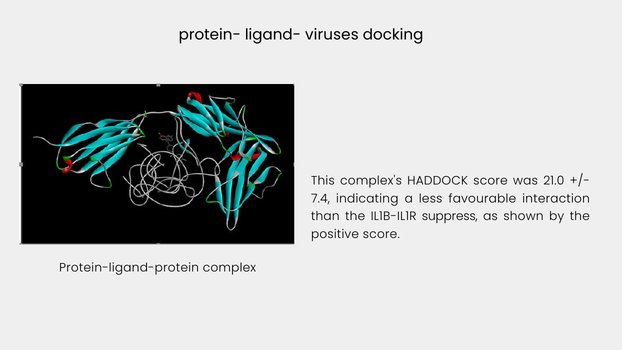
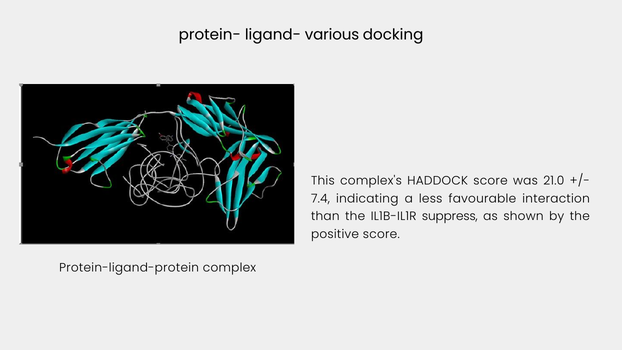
viruses: viruses -> various (332, 35)
